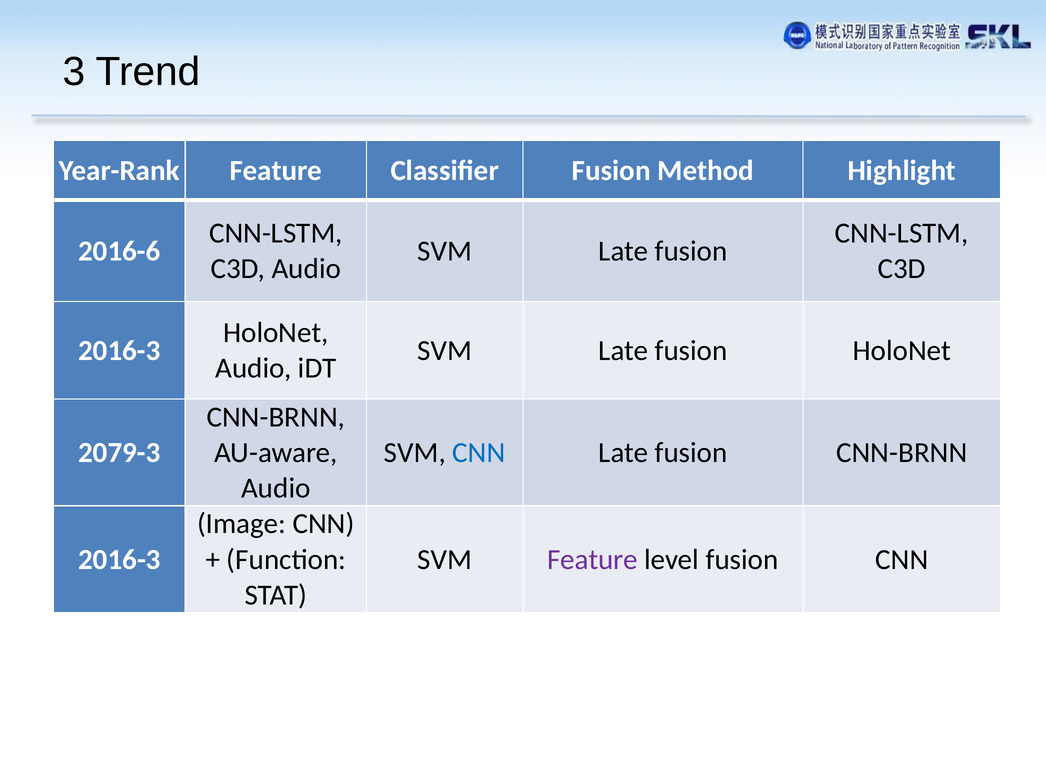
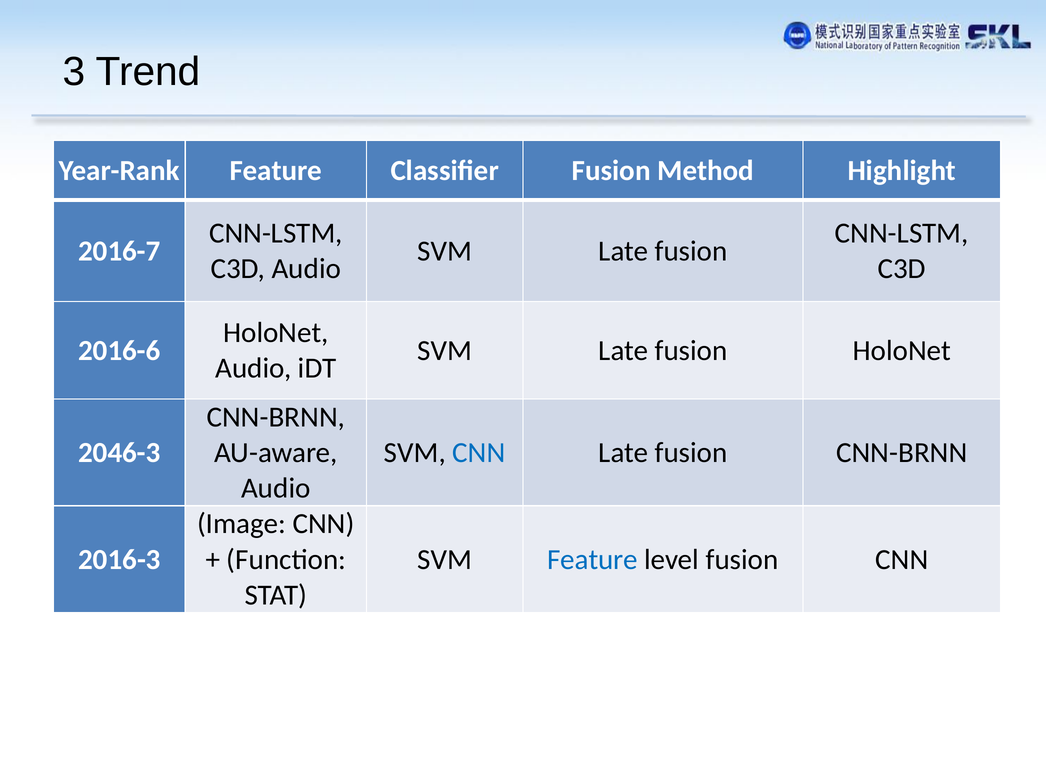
2016-6: 2016-6 -> 2016-7 (119, 251)
2016-3: 2016-3 -> 2016-6 (119, 351)
2079-3: 2079-3 -> 2046-3 (119, 453)
Feature colour: purple -> blue (592, 560)
